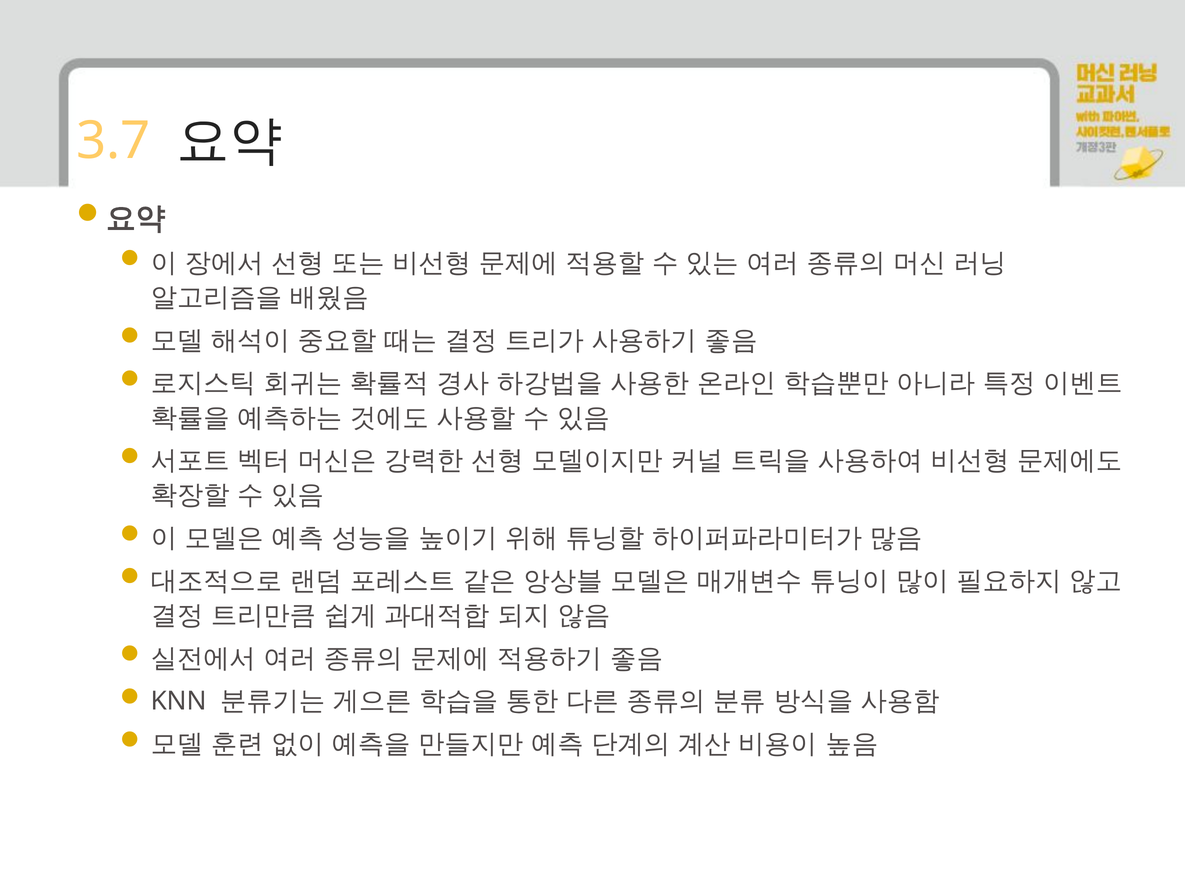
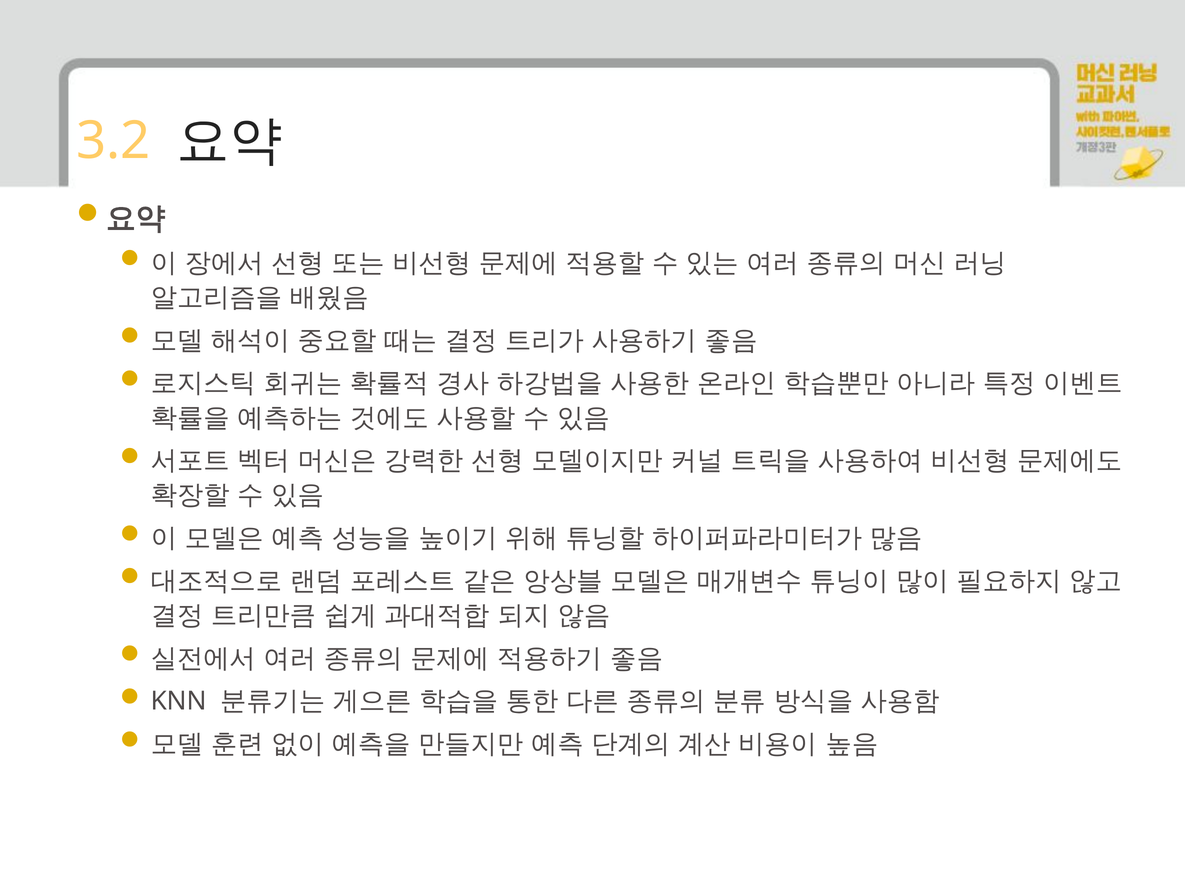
3.7: 3.7 -> 3.2 (113, 141)
